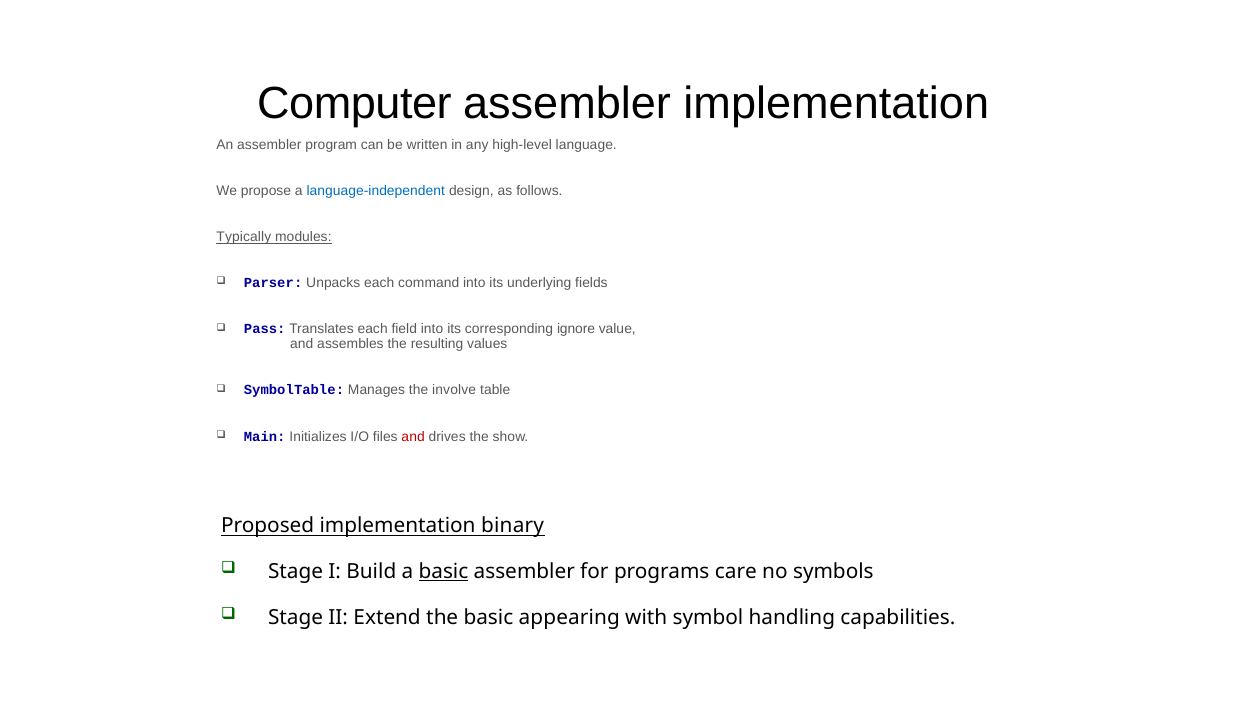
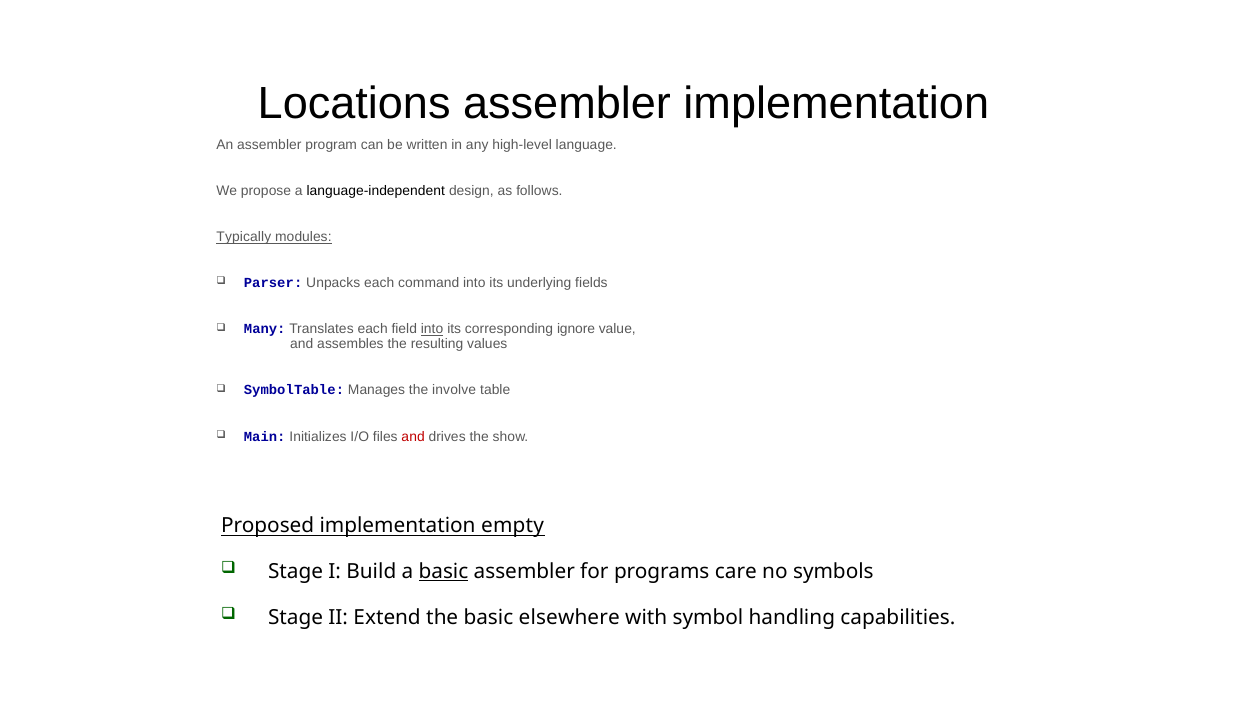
Computer: Computer -> Locations (354, 103)
language-independent colour: blue -> black (376, 191)
Pass: Pass -> Many (265, 329)
into underline: none -> present (432, 329)
binary: binary -> empty (513, 526)
appearing: appearing -> elsewhere (569, 617)
